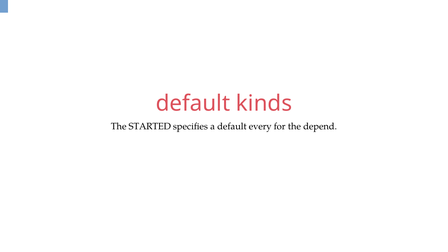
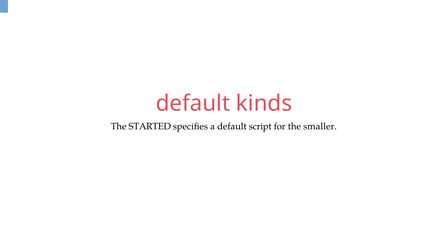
every: every -> script (260, 127)
depend: depend -> smaller (320, 127)
